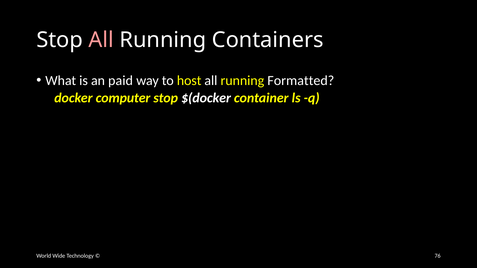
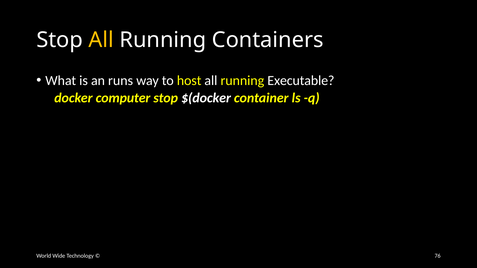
All colour: pink -> yellow (101, 40)
paid: paid -> runs (121, 81)
Formatted: Formatted -> Executable (301, 81)
